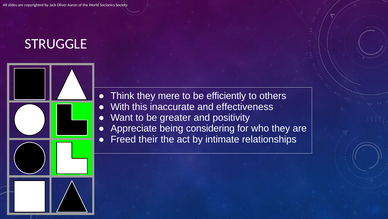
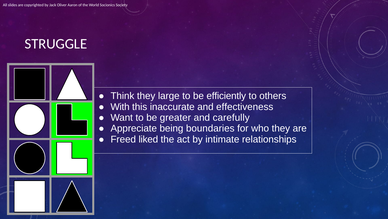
mere: mere -> large (169, 96)
positivity: positivity -> carefully (231, 117)
considering: considering -> boundaries (210, 128)
their: their -> liked (148, 139)
